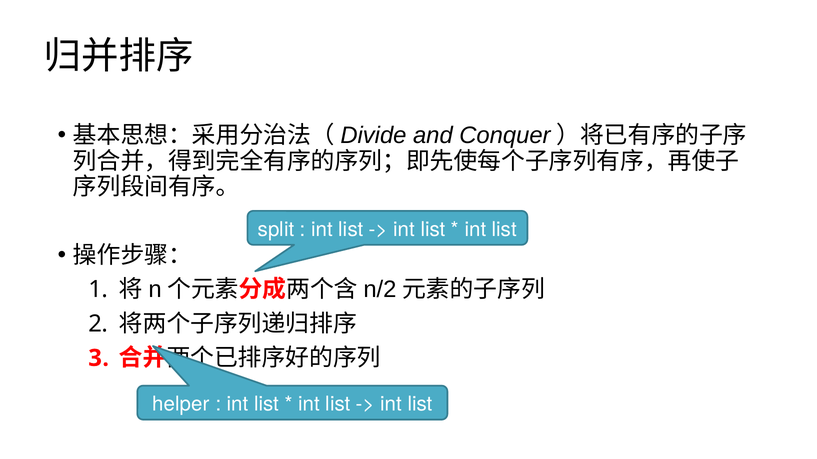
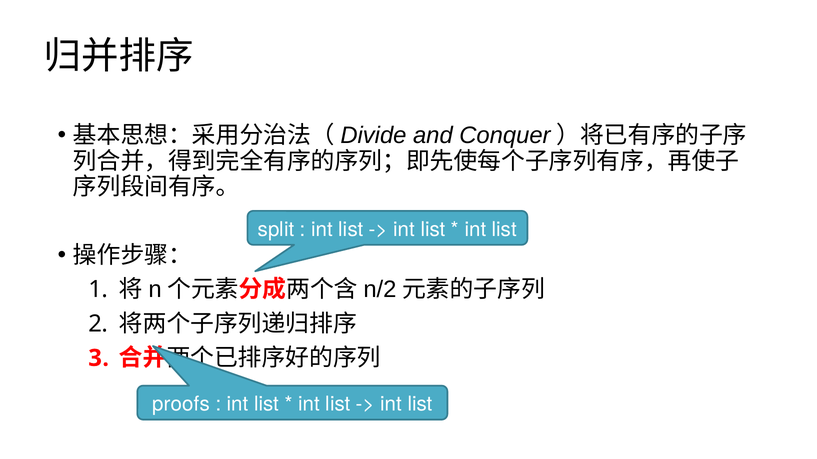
helper: helper -> proofs (181, 405)
